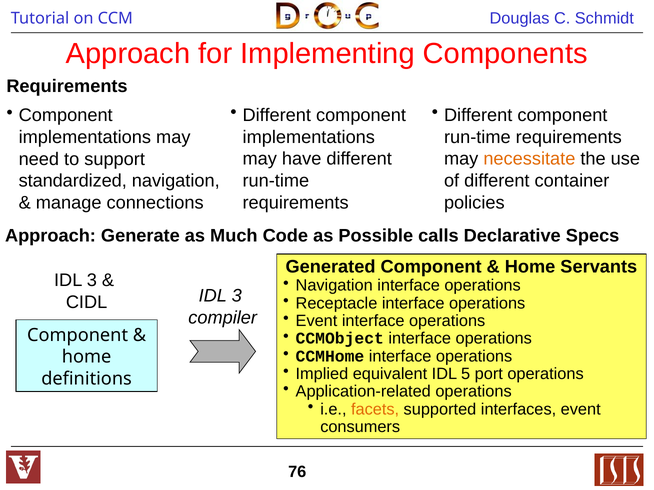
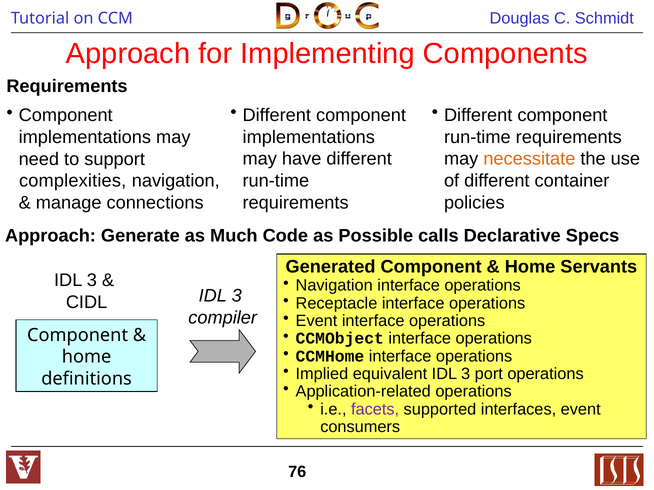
standardized: standardized -> complexities (73, 181)
equivalent IDL 5: 5 -> 3 (466, 374)
facets colour: orange -> purple (375, 410)
